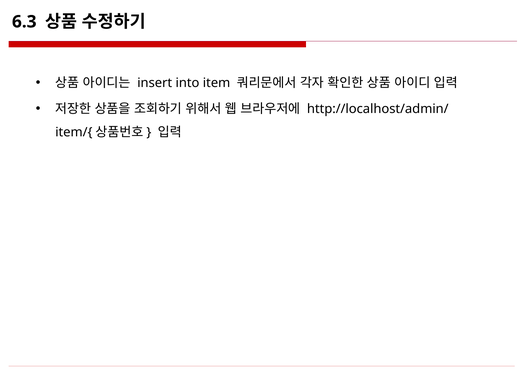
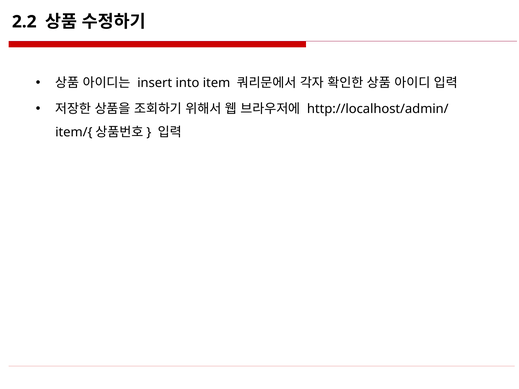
6.3: 6.3 -> 2.2 (24, 22)
